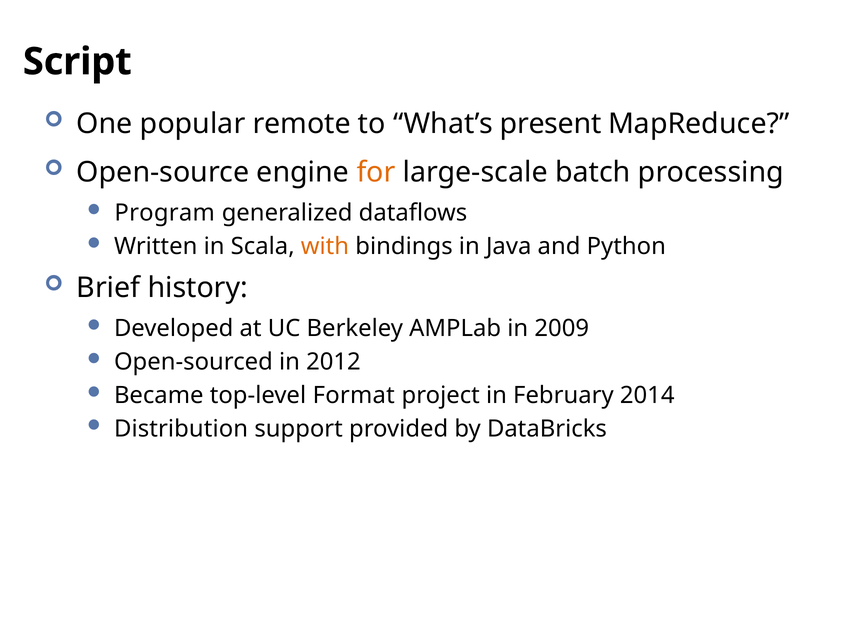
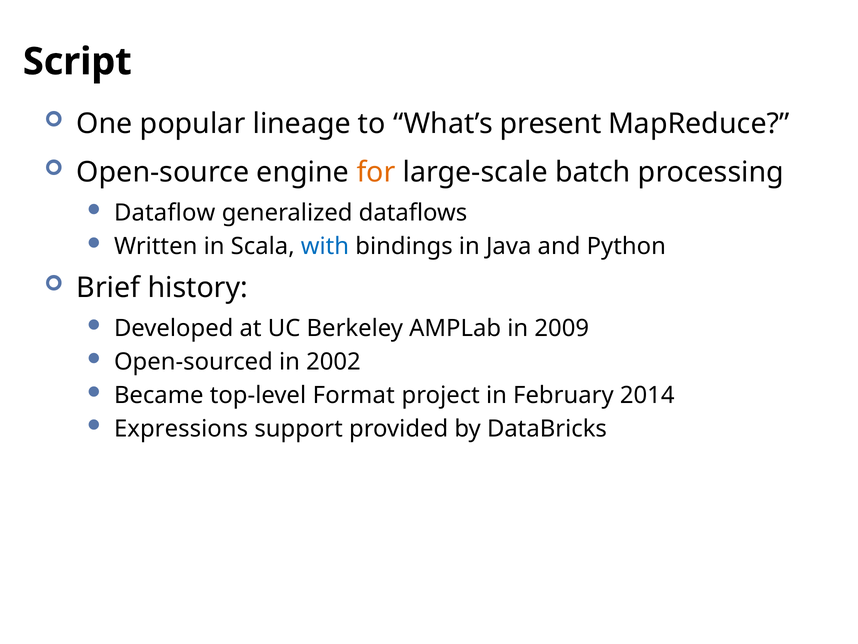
remote: remote -> lineage (302, 124)
Program: Program -> Dataflow (165, 213)
with colour: orange -> blue (325, 246)
2012: 2012 -> 2002 (333, 362)
Distribution: Distribution -> Expressions (181, 429)
